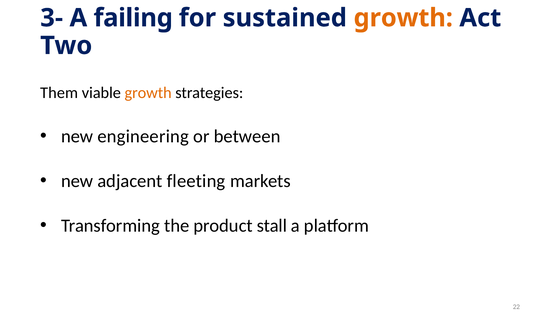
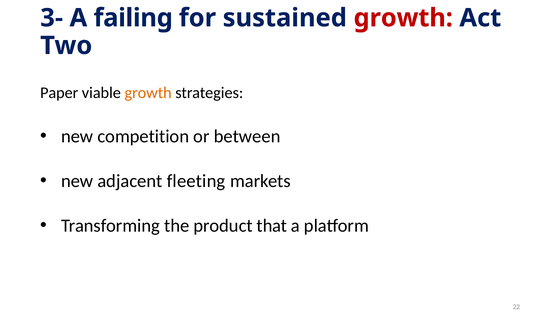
growth colour: orange -> red (403, 18)
Them: Them -> Paper (59, 93)
engineering: engineering -> competition (143, 136)
stall: stall -> that (272, 225)
